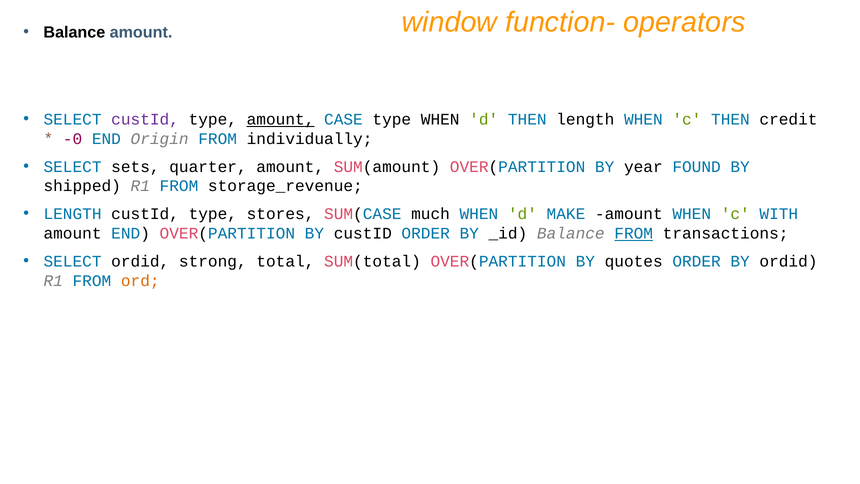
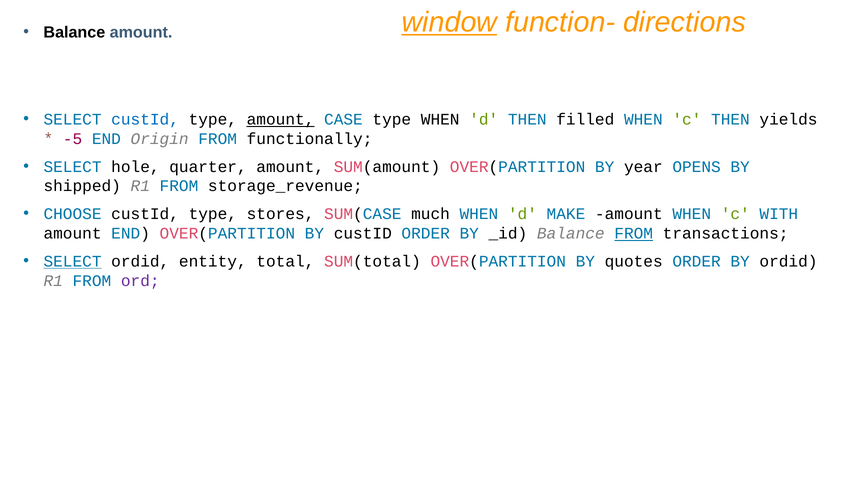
window underline: none -> present (449, 22)
operators: operators -> directions (684, 22)
custId colour: purple -> blue (145, 119)
THEN length: length -> filled (585, 119)
credit: credit -> yields (788, 119)
-0: -0 -> -5 (73, 139)
individually: individually -> functionally (310, 139)
sets: sets -> hole (135, 167)
FOUND: FOUND -> OPENS (697, 167)
LENGTH: LENGTH -> CHOOSE (73, 214)
SELECT underline: none -> present (73, 261)
strong: strong -> entity (213, 261)
ord colour: orange -> purple (140, 281)
